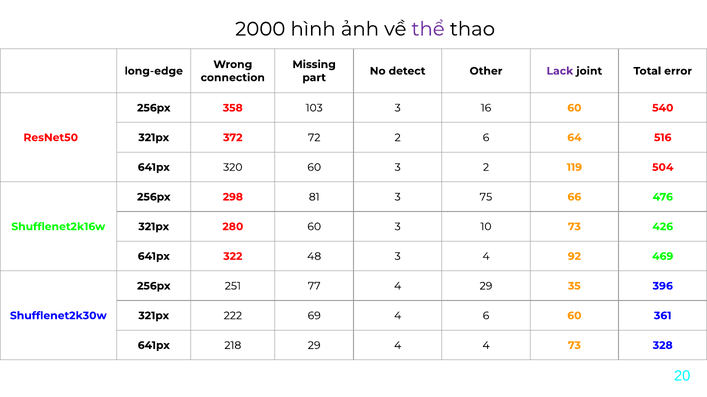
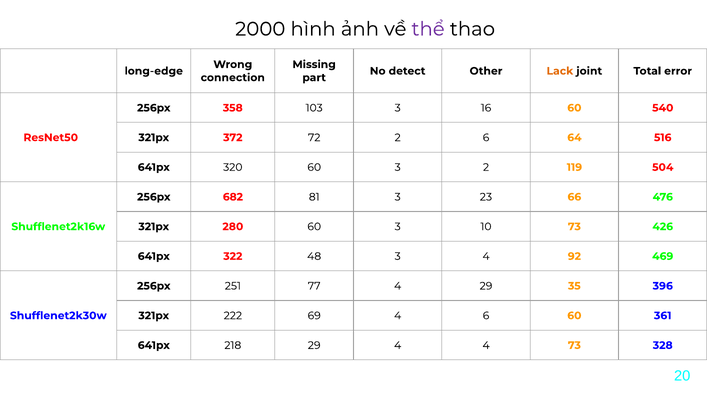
Lack colour: purple -> orange (560, 71)
298: 298 -> 682 (233, 197)
75: 75 -> 23 (486, 197)
